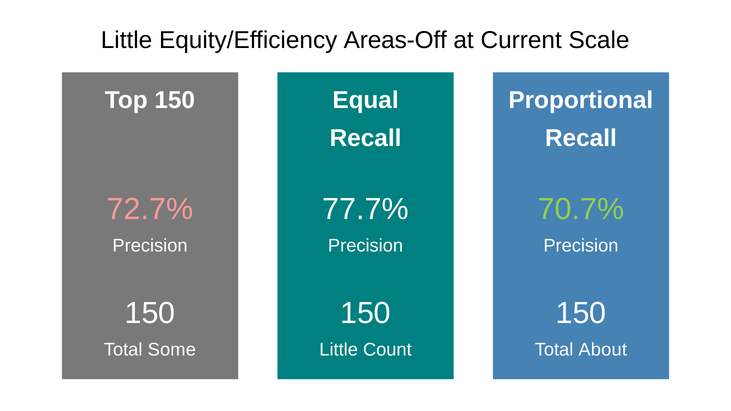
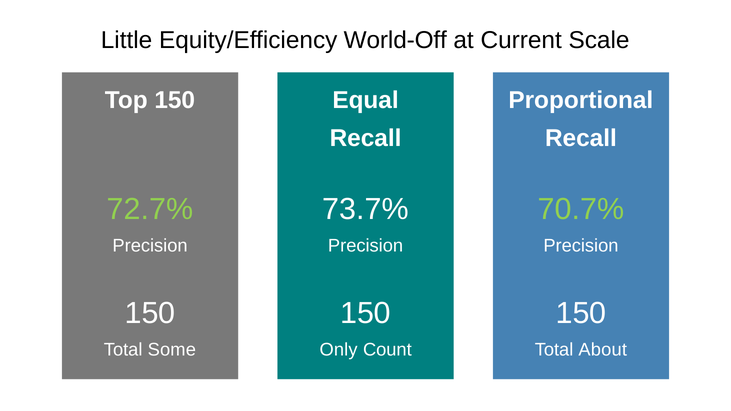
Areas-Off: Areas-Off -> World-Off (395, 40)
72.7% colour: pink -> light green (150, 209)
77.7%: 77.7% -> 73.7% (366, 209)
Little: Little -> Only (339, 350)
